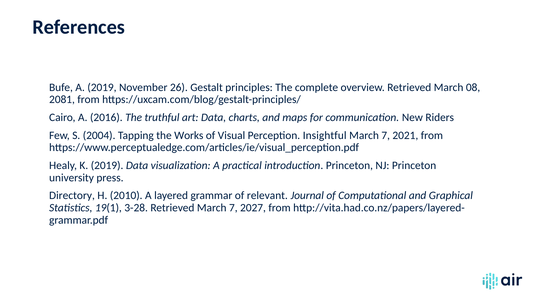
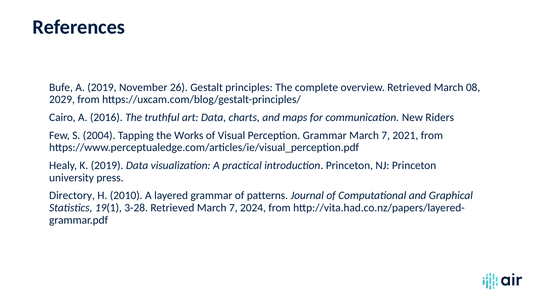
2081: 2081 -> 2029 (62, 100)
Perception Insightful: Insightful -> Grammar (325, 135)
relevant: relevant -> patterns (267, 195)
2027: 2027 -> 2024 (253, 208)
